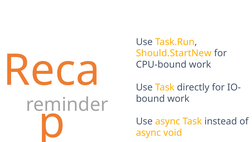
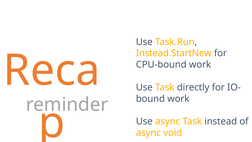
Should.StartNew: Should.StartNew -> Instead.StartNew (174, 53)
